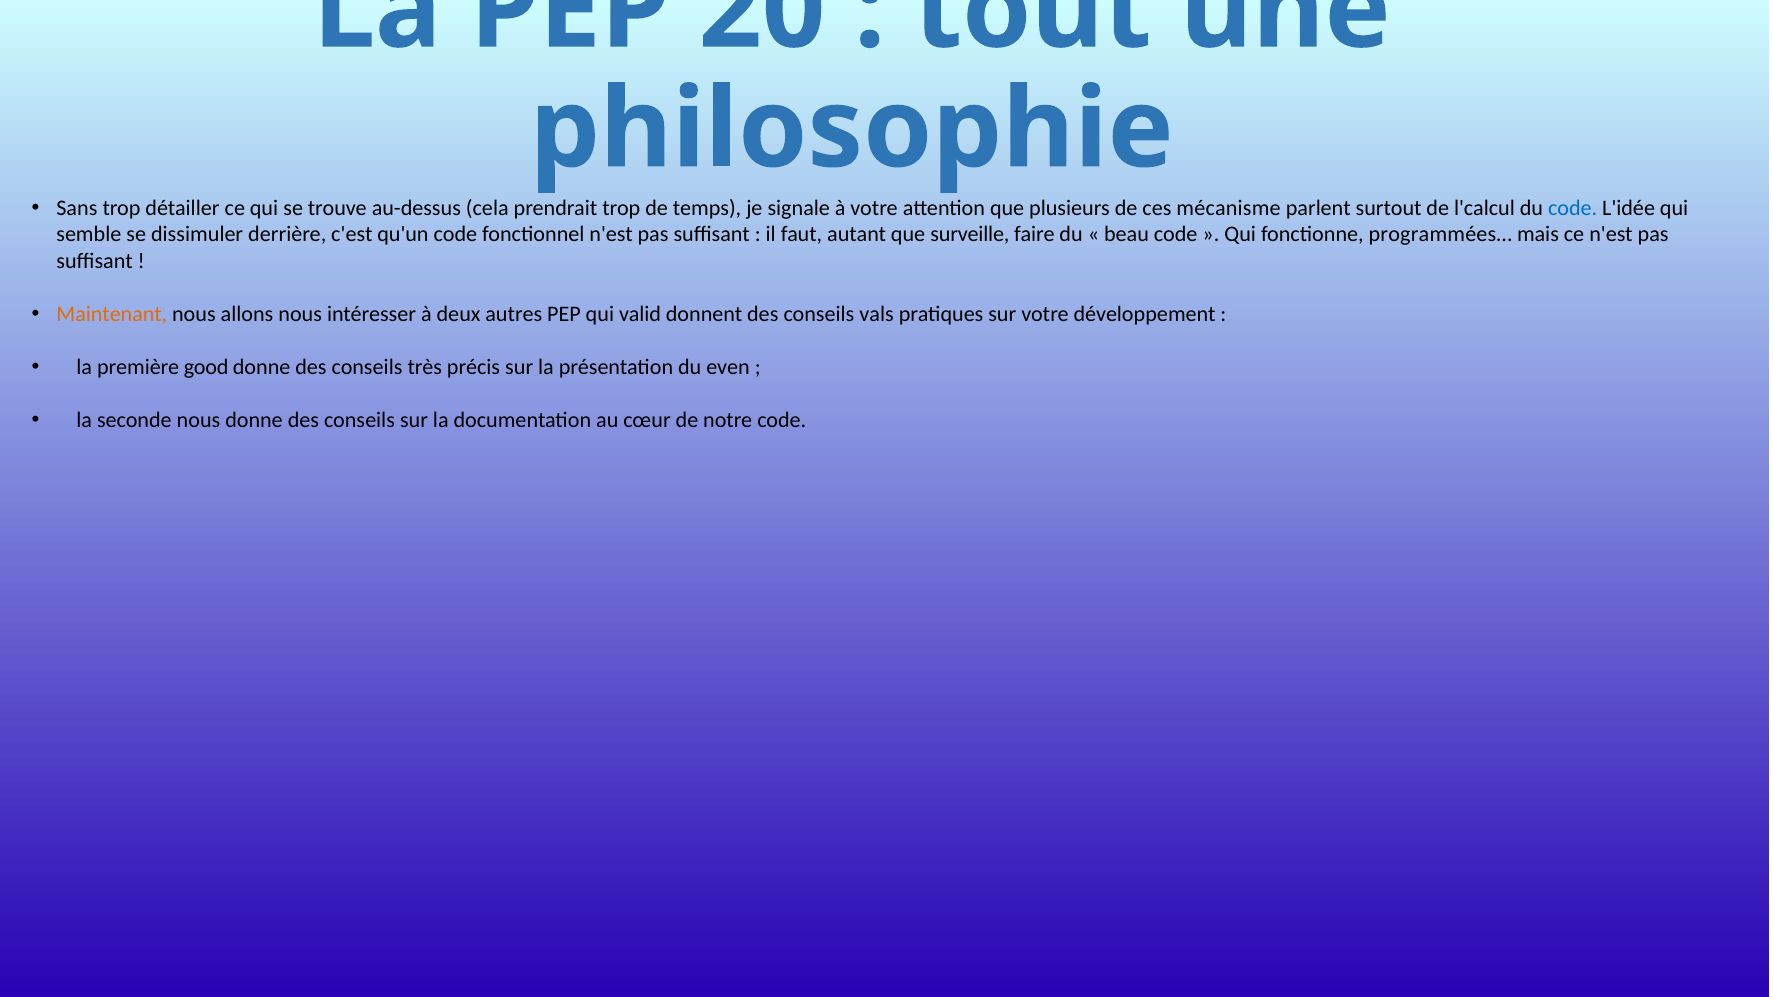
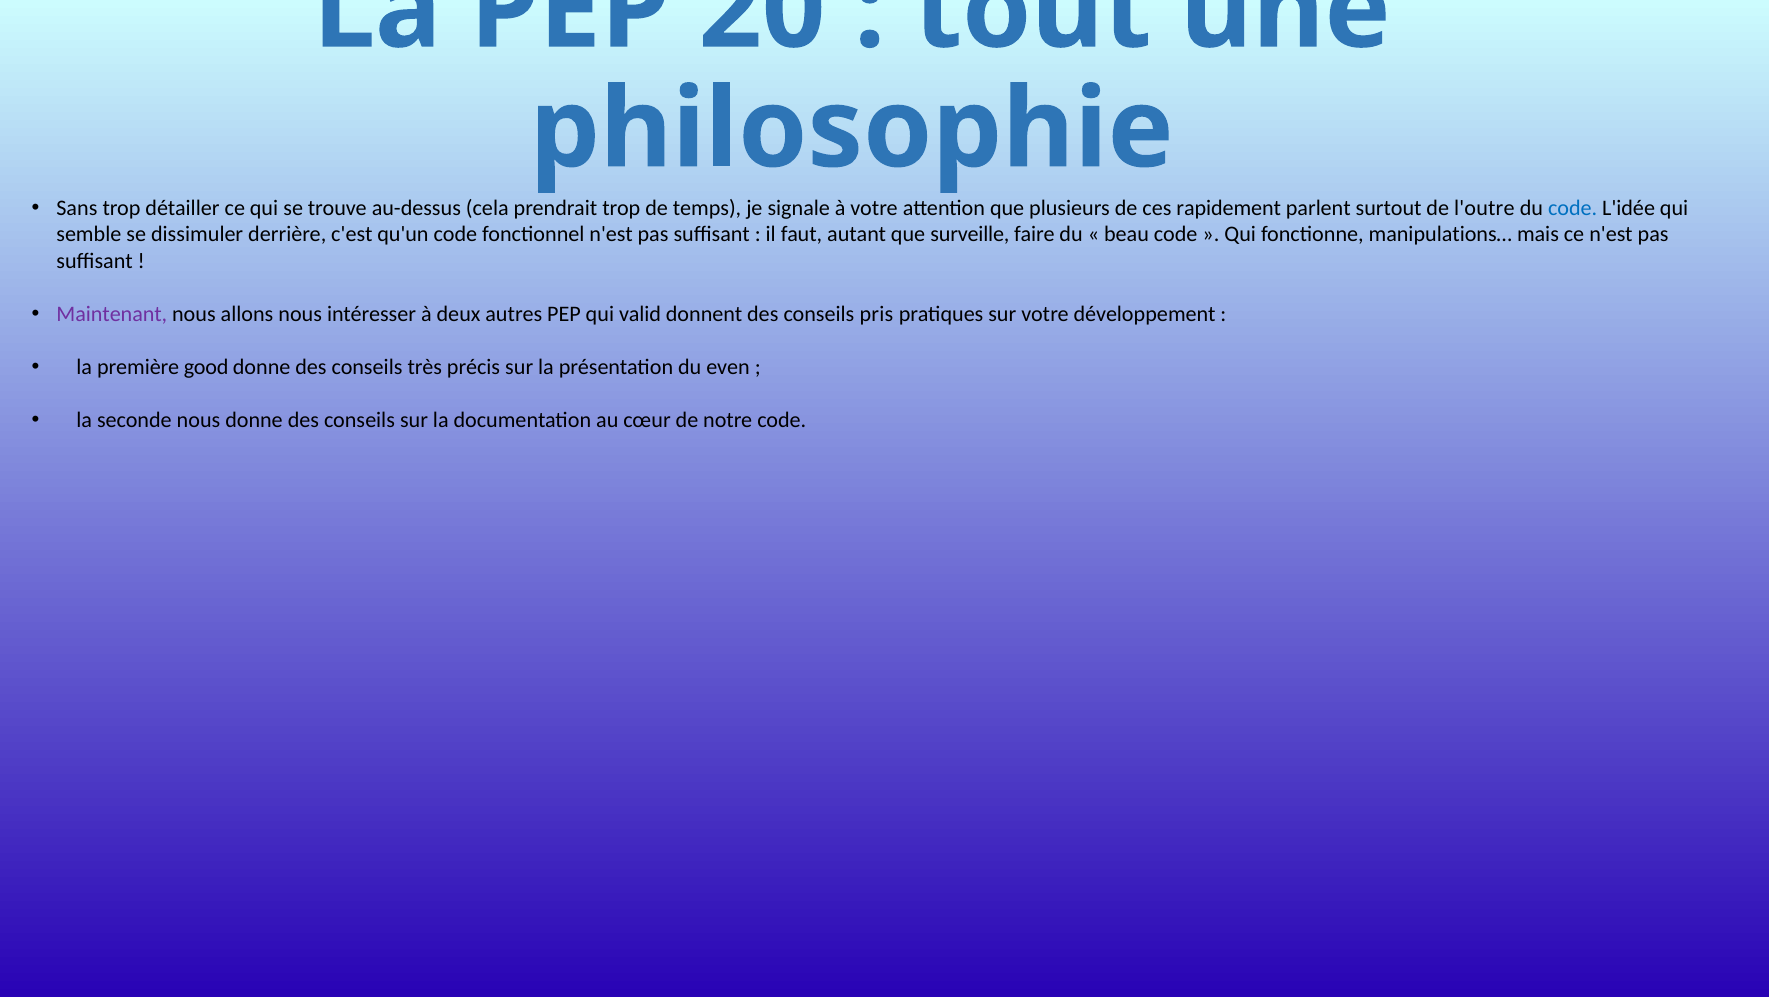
mécanisme: mécanisme -> rapidement (1229, 208)
l'calcul: l'calcul -> l'outre (1484, 208)
programmées…: programmées… -> manipulations… (1440, 235)
Maintenant colour: orange -> purple (112, 314)
vals: vals -> pris (877, 314)
